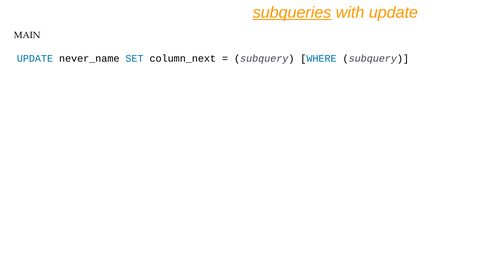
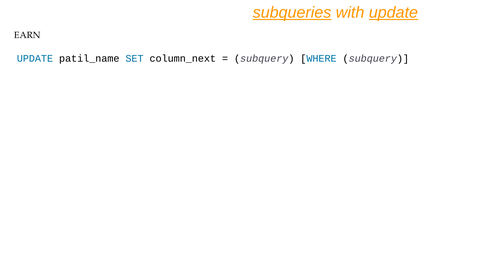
update underline: none -> present (393, 13)
MAIN: MAIN -> EARN (27, 35)
never_name: never_name -> patil_name (89, 58)
